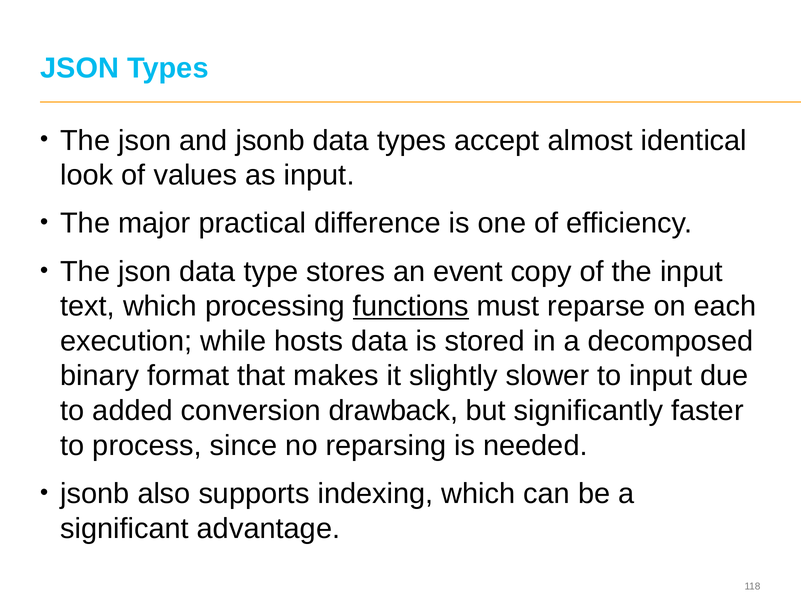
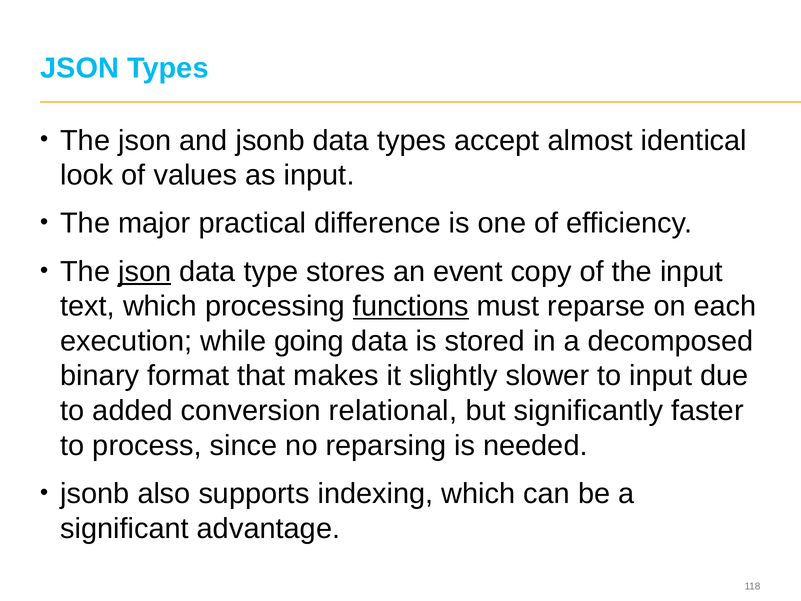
json underline: none -> present (145, 271)
hosts: hosts -> going (309, 341)
drawback: drawback -> relational (393, 411)
